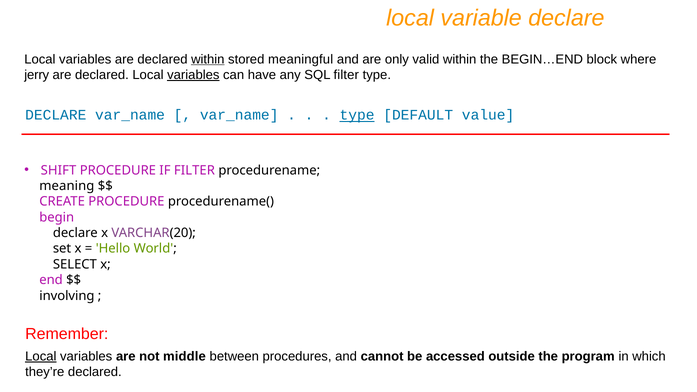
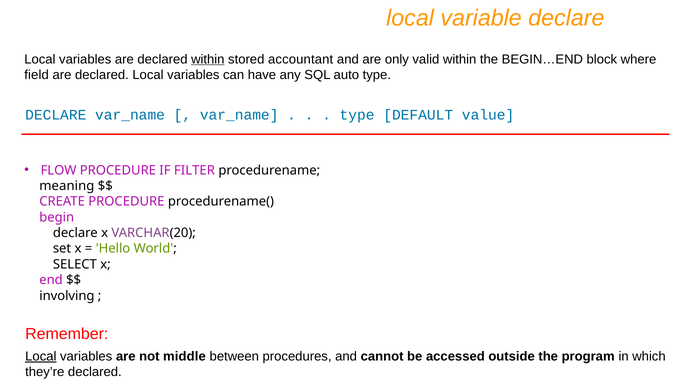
meaningful: meaningful -> accountant (301, 59)
jerry: jerry -> field (37, 75)
variables underline: present -> none (193, 75)
SQL filter: filter -> auto (346, 75)
type underline: present -> none (357, 115)
SHIFT: SHIFT -> FLOW (59, 170)
